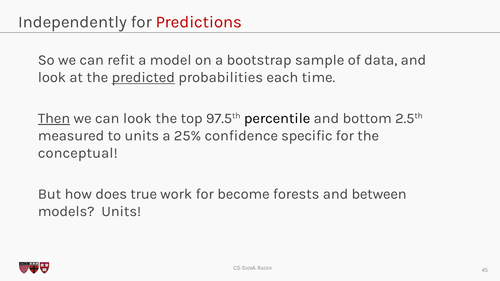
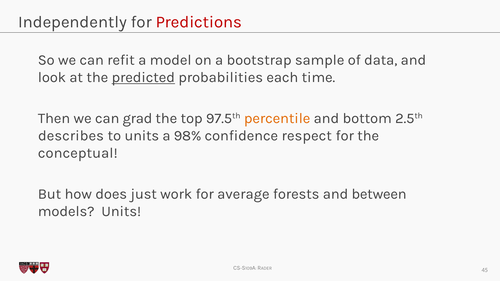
Then underline: present -> none (54, 118)
can look: look -> grad (138, 118)
percentile colour: black -> orange (277, 118)
measured: measured -> describes (71, 136)
25%: 25% -> 98% (188, 136)
specific: specific -> respect (307, 136)
true: true -> just (144, 194)
become: become -> average (243, 194)
